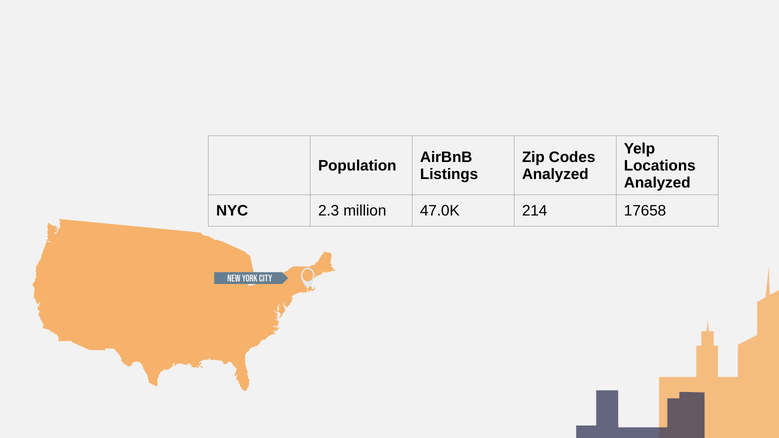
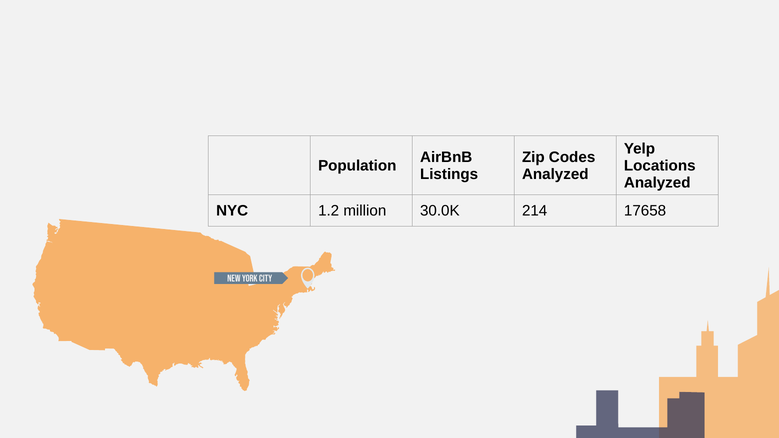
2.3: 2.3 -> 1.2 (329, 211)
47.0K: 47.0K -> 30.0K (440, 211)
